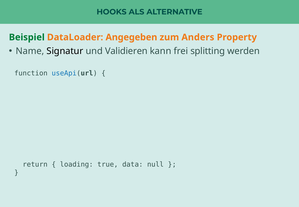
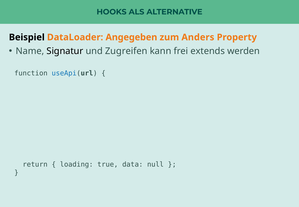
Beispiel colour: green -> black (27, 37)
Validieren: Validieren -> Zugreifen (126, 51)
splitting: splitting -> extends (208, 51)
